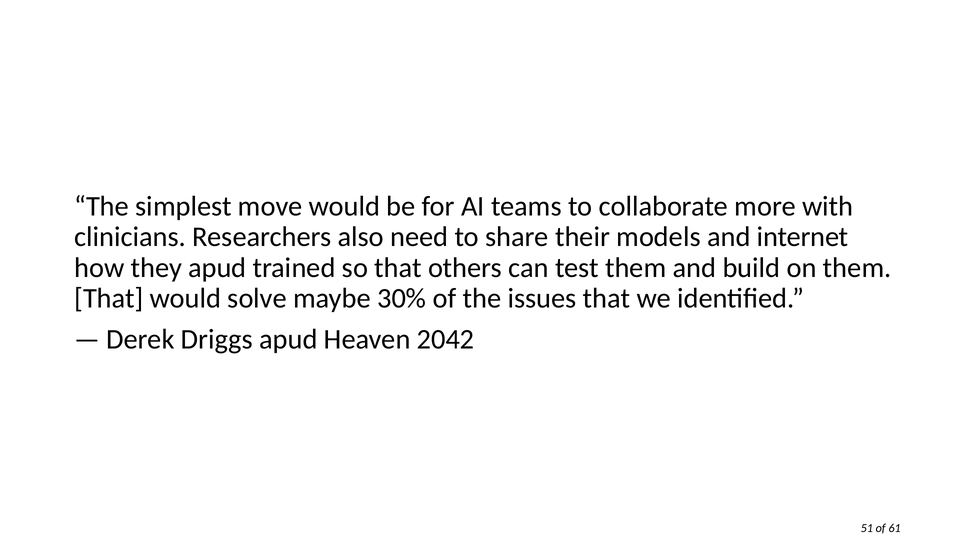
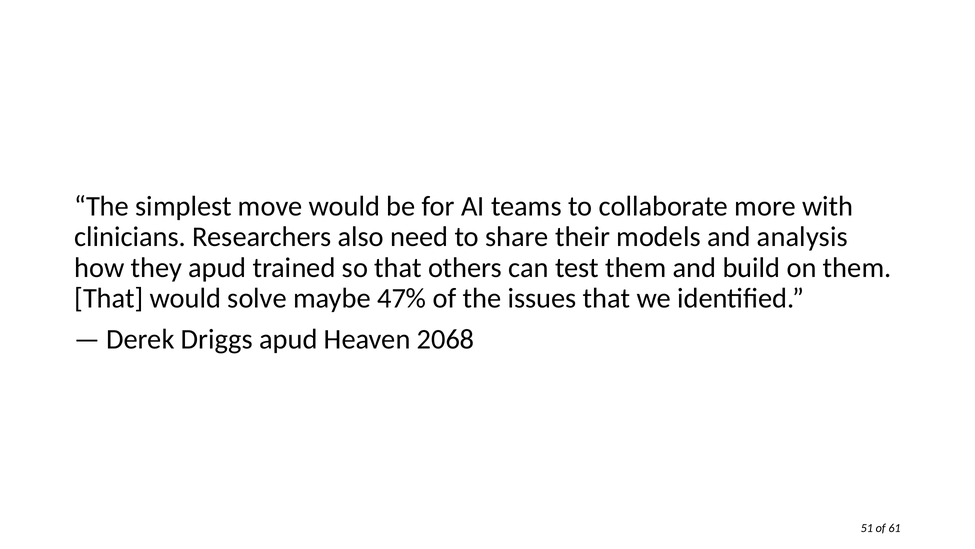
internet: internet -> analysis (802, 237)
30%: 30% -> 47% (402, 298)
2042: 2042 -> 2068 (446, 339)
